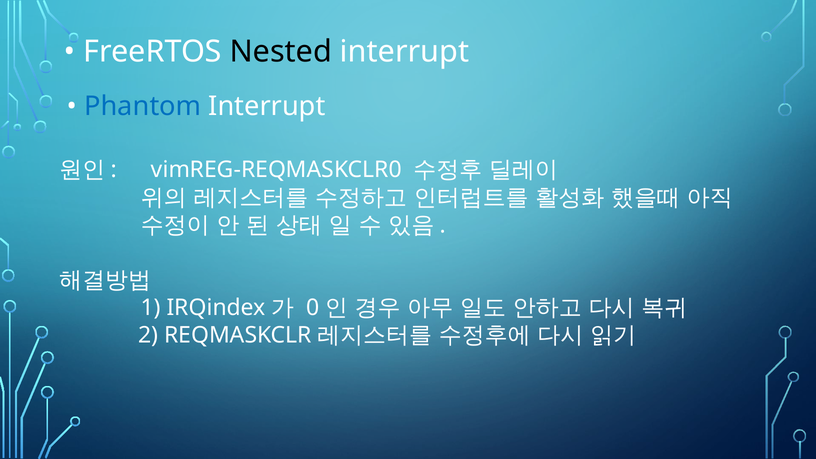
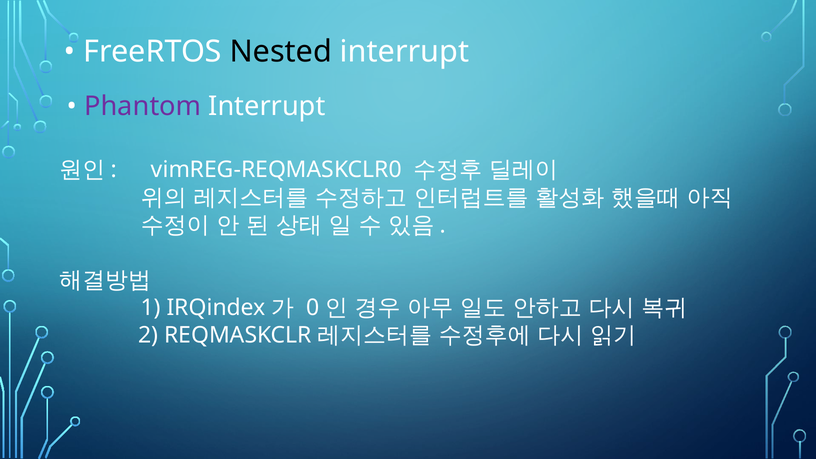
Phantom colour: blue -> purple (143, 106)
